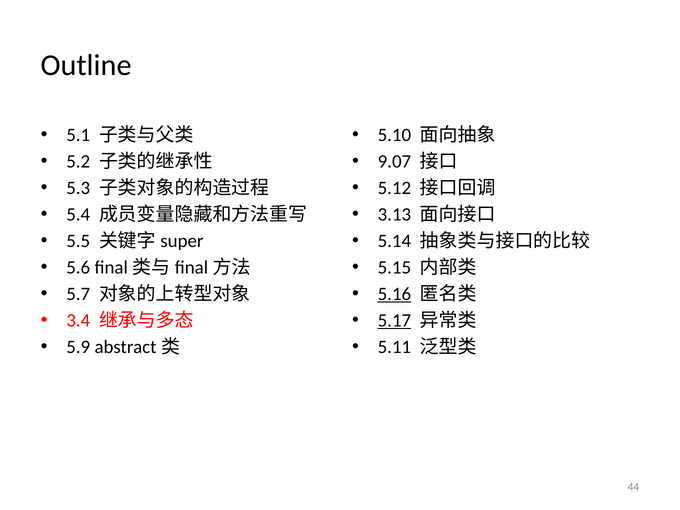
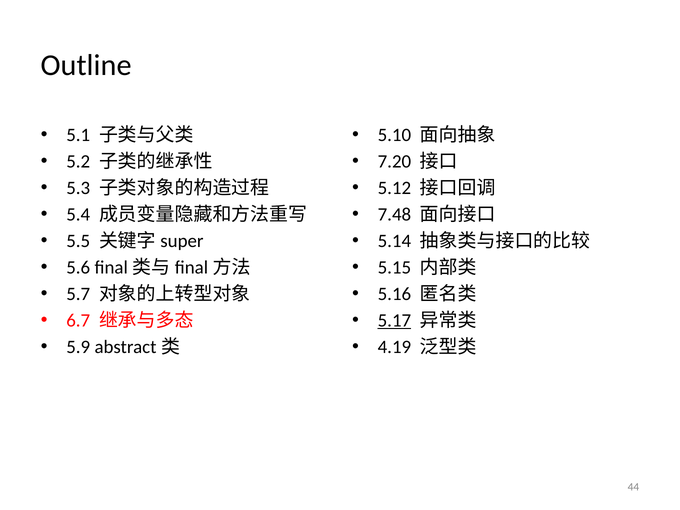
9.07: 9.07 -> 7.20 (394, 162)
3.13: 3.13 -> 7.48 (394, 214)
5.16 underline: present -> none (394, 294)
3.4: 3.4 -> 6.7 (78, 320)
5.11: 5.11 -> 4.19 (394, 347)
